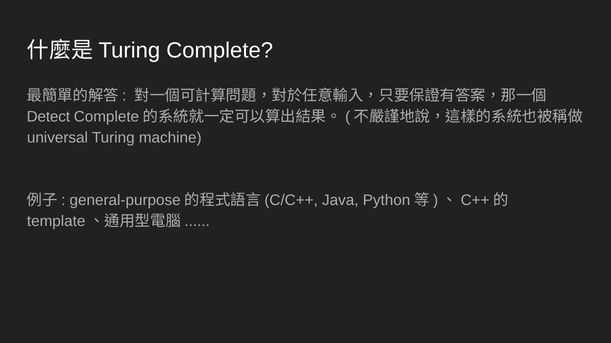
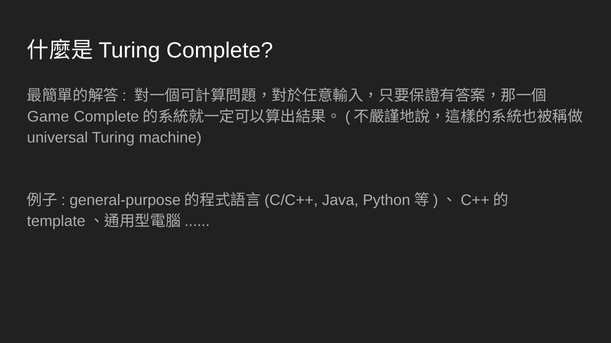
Detect: Detect -> Game (48, 117)
